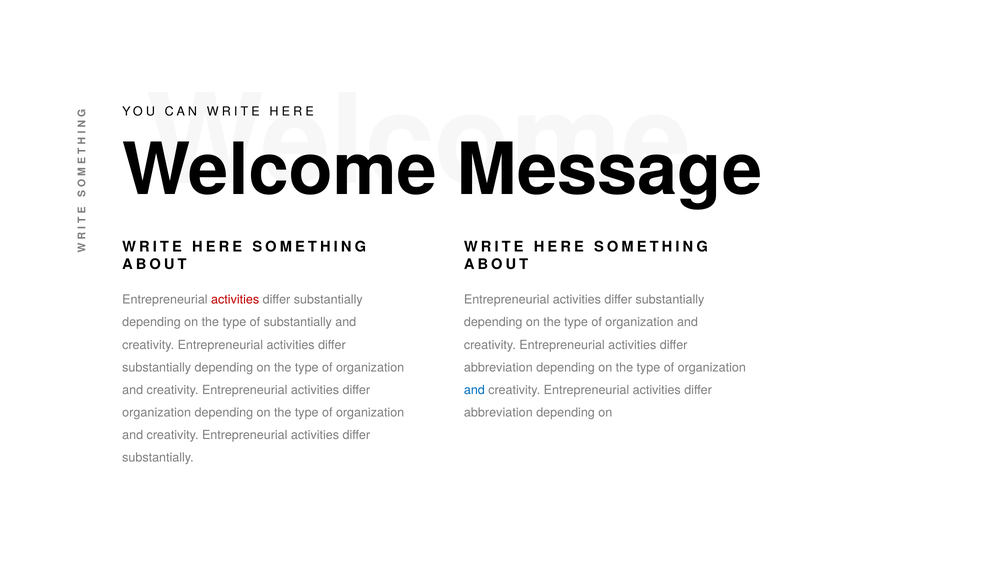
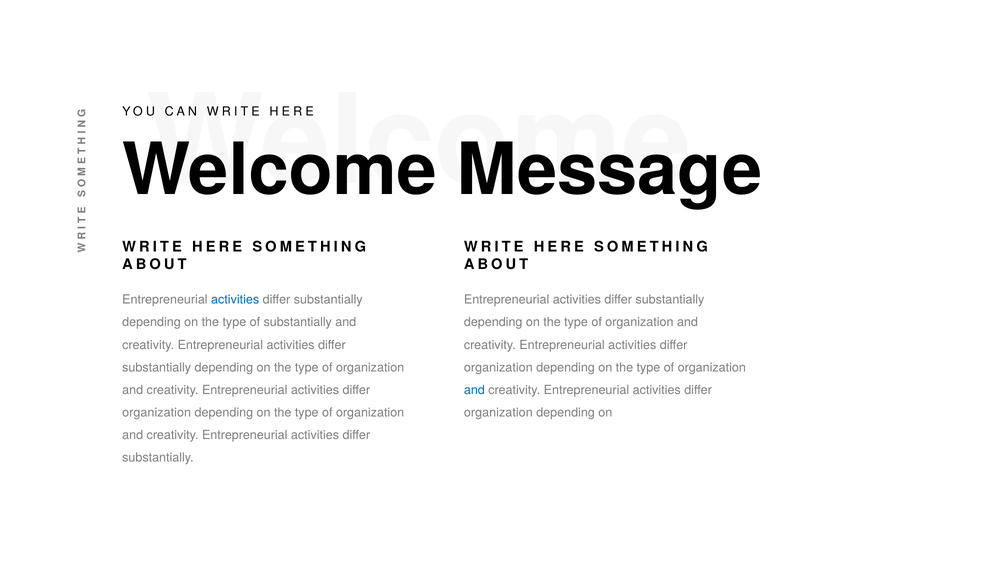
activities colour: red -> blue (235, 300)
abbreviation: abbreviation -> organization (498, 368)
abbreviation: abbreviation -> organization (498, 413)
